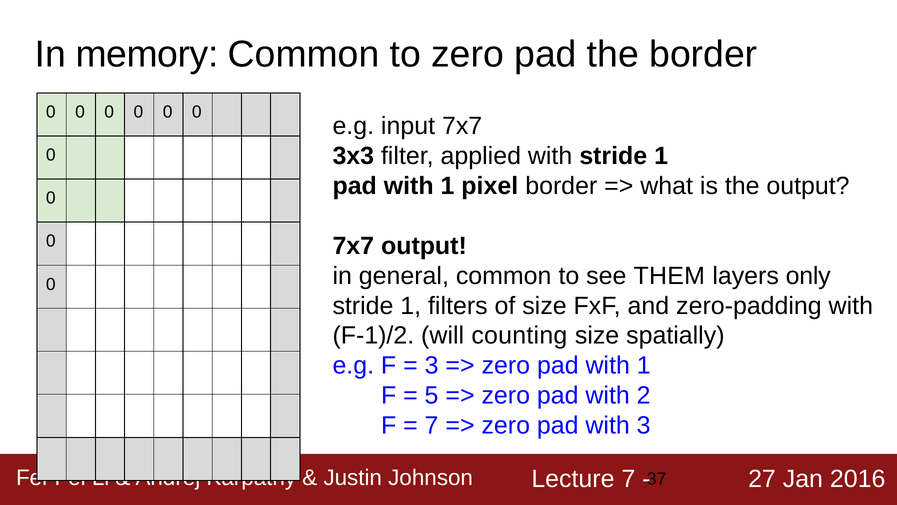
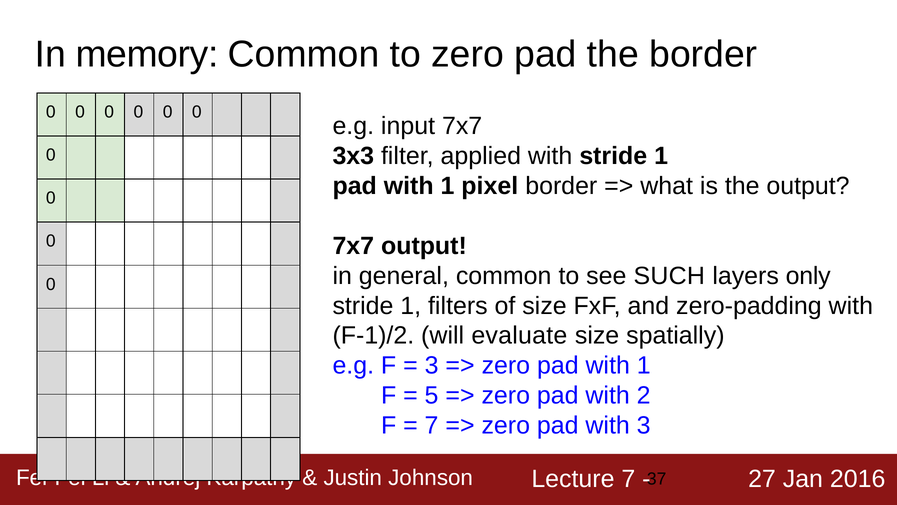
THEM: THEM -> SUCH (669, 276)
counting: counting -> evaluate (519, 335)
